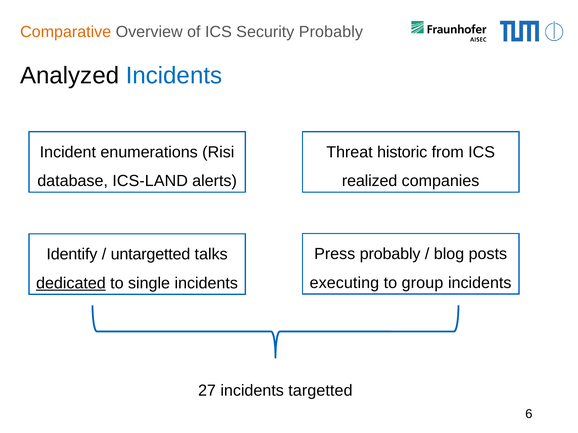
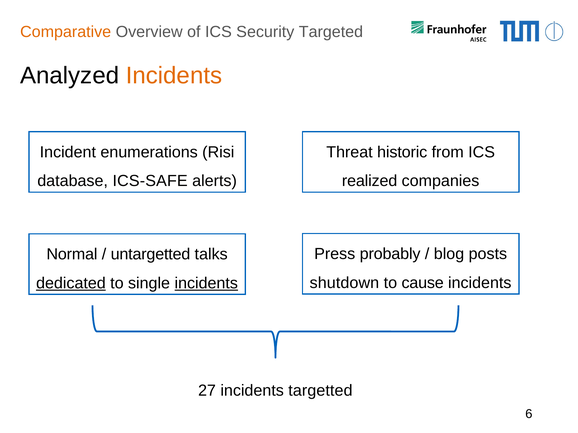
Security Probably: Probably -> Targeted (331, 32)
Incidents colour: blue -> orange (174, 76)
ICS-LAND: ICS-LAND -> ICS-SAFE (150, 181)
Identify: Identify -> Normal (72, 255)
executing: executing -> shutdown (344, 283)
group: group -> cause (423, 283)
incidents underline: none -> present (206, 283)
